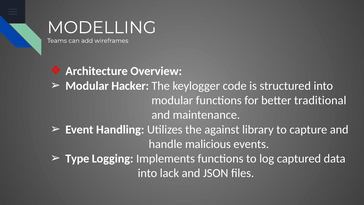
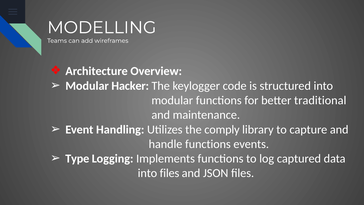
against: against -> comply (222, 129)
handle malicious: malicious -> functions (208, 144)
into lack: lack -> files (169, 173)
